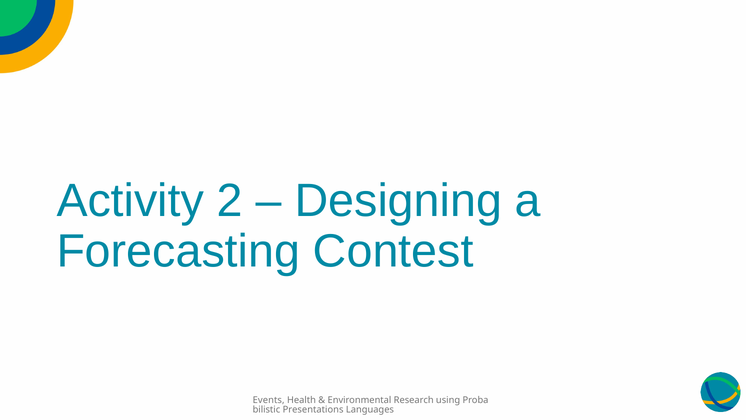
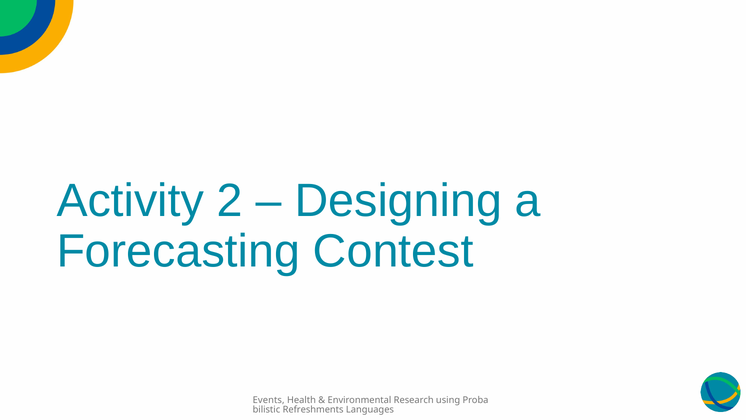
Presentations: Presentations -> Refreshments (313, 409)
